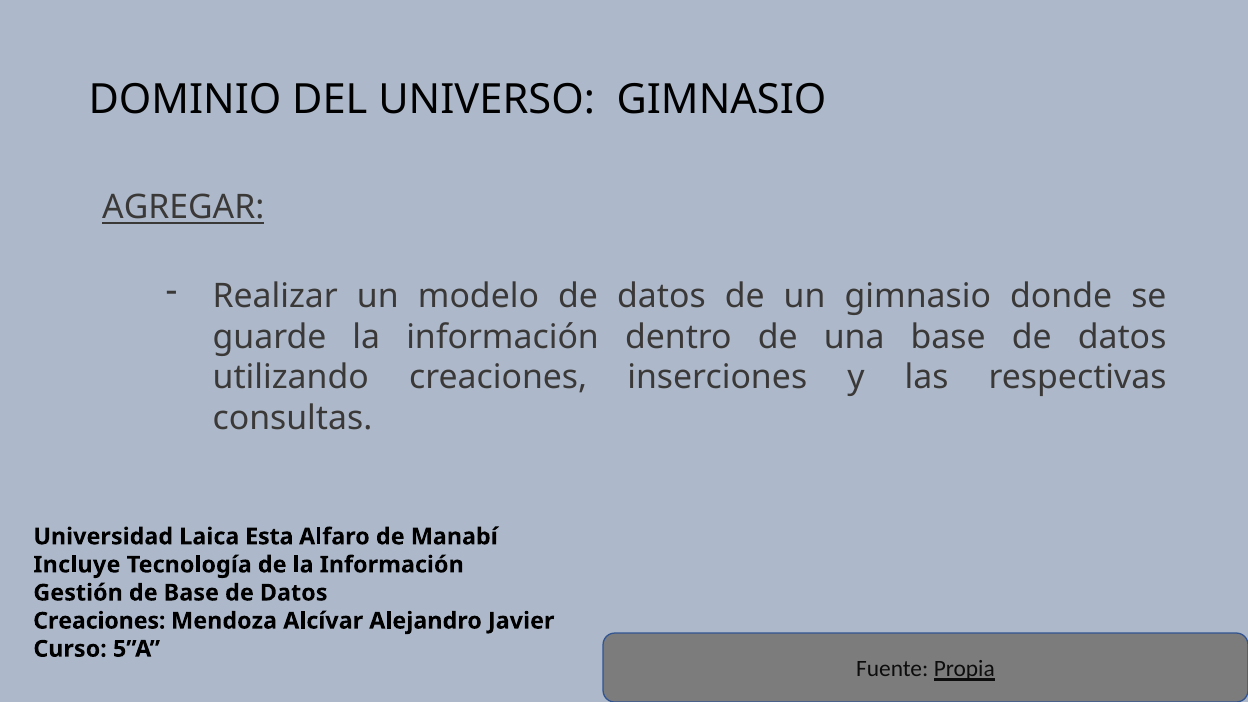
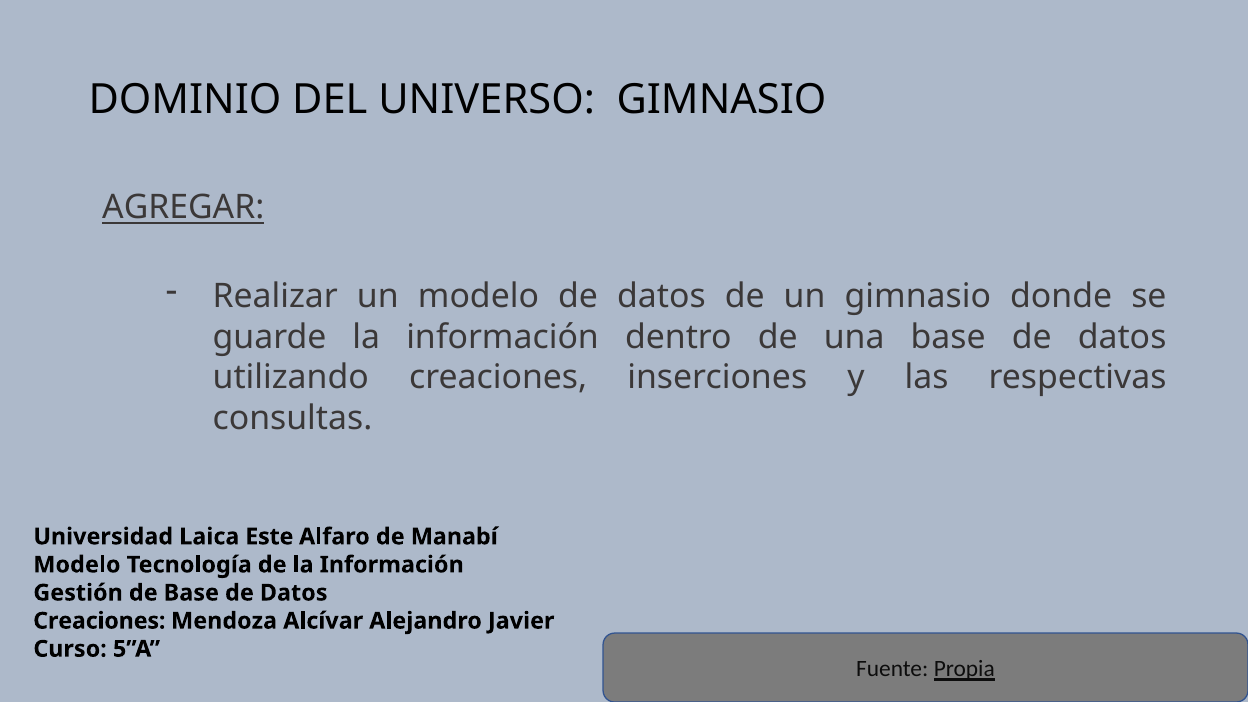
Esta: Esta -> Este (269, 537)
Incluye: Incluye -> Modelo (77, 565)
